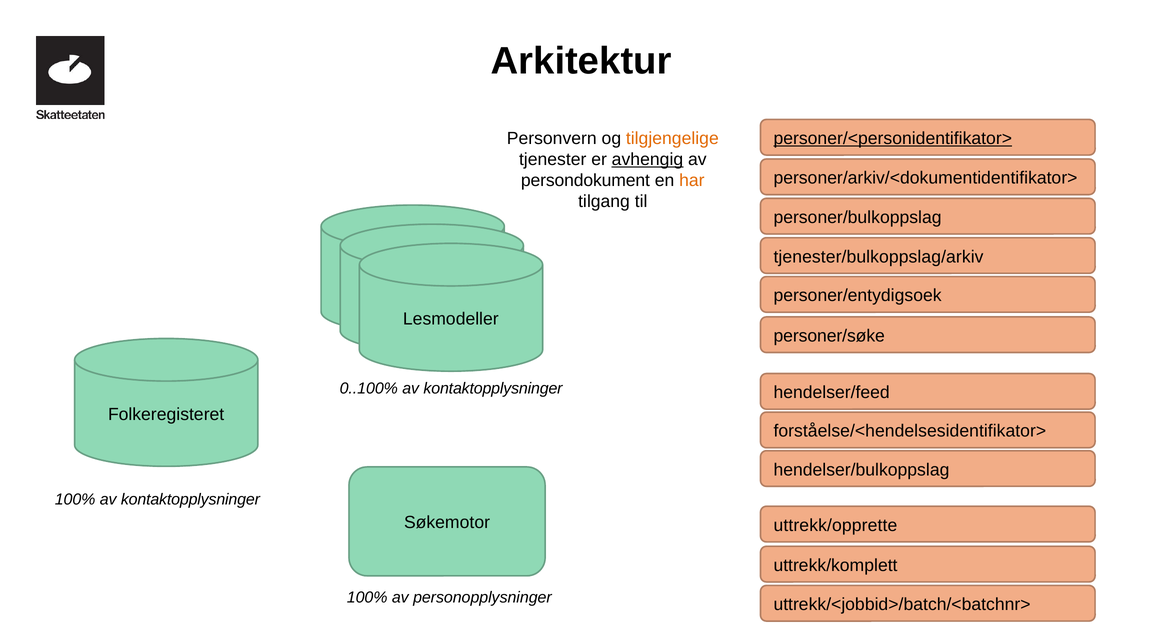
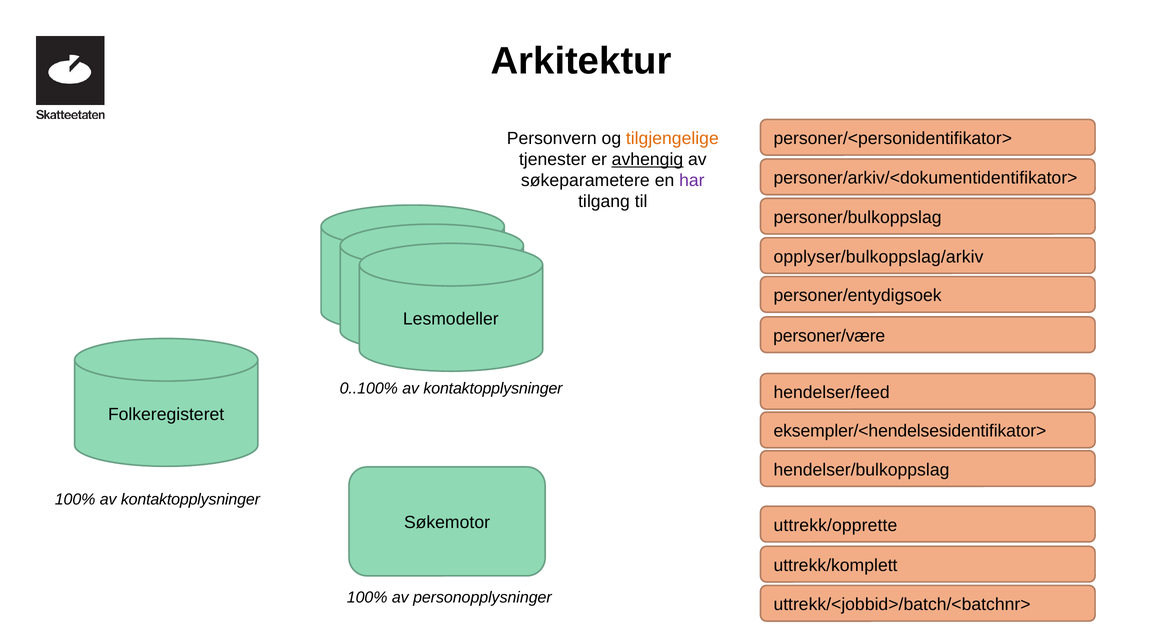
personer/<personidentifikator> underline: present -> none (893, 138)
persondokument: persondokument -> søkeparametere (585, 180)
har colour: orange -> purple (692, 180)
tjenester/bulkoppslag/arkiv: tjenester/bulkoppslag/arkiv -> opplyser/bulkoppslag/arkiv (878, 257)
personer/søke: personer/søke -> personer/være (829, 336)
forståelse/<hendelsesidentifikator>: forståelse/<hendelsesidentifikator> -> eksempler/<hendelsesidentifikator> (910, 431)
